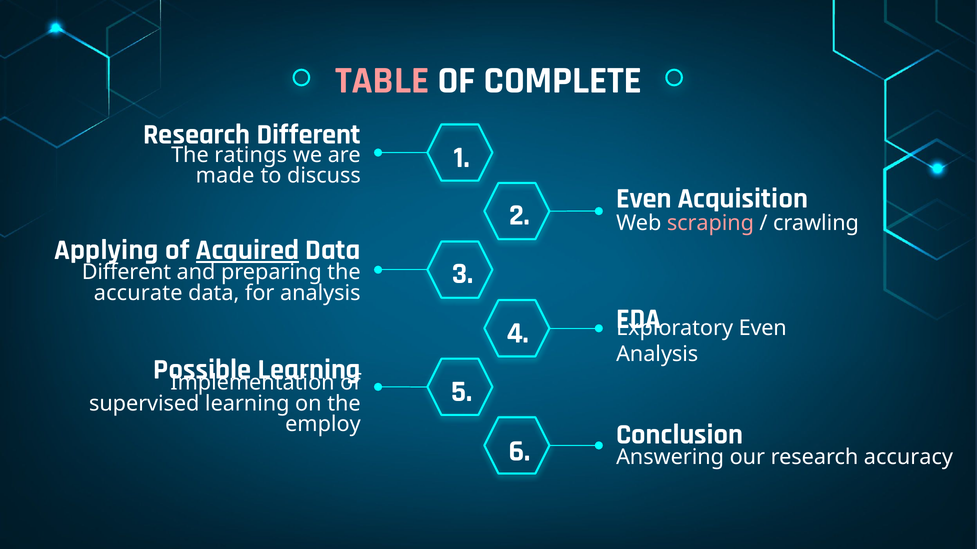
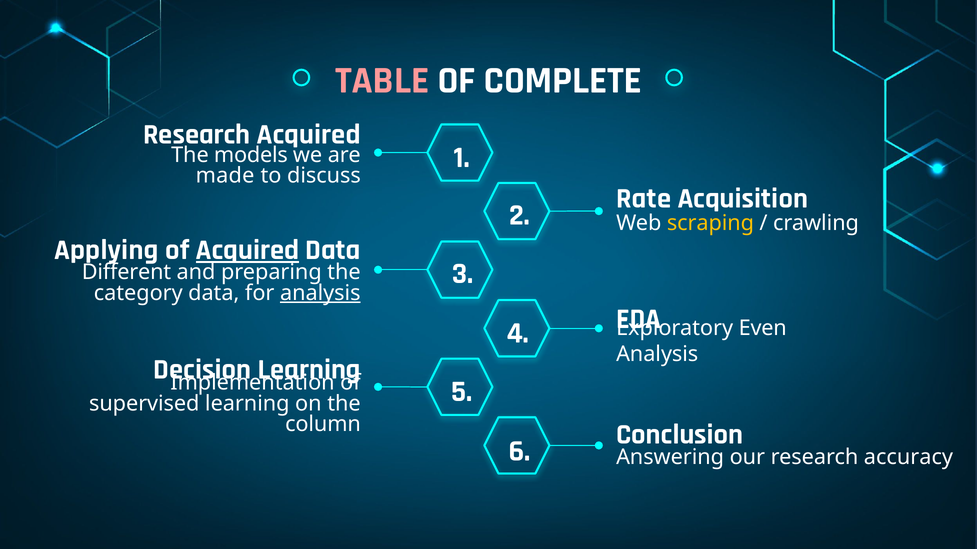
Research Different: Different -> Acquired (309, 134)
ratings: ratings -> models (251, 155)
Even: Even -> Rate (644, 198)
scraping colour: pink -> yellow (710, 224)
accurate: accurate -> category (138, 293)
analysis underline: none -> present (320, 293)
Possible: Possible -> Decision (202, 370)
employ: employ -> column (323, 424)
